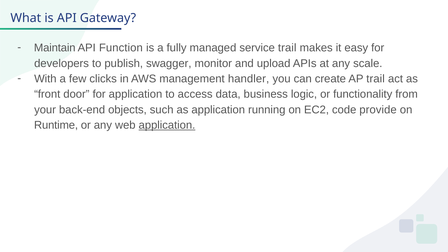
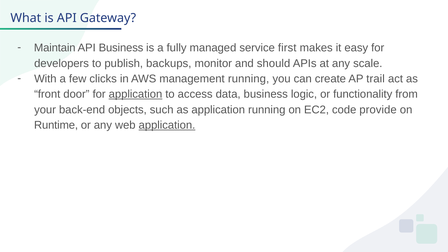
API Function: Function -> Business (121, 48)
service trail: trail -> first (287, 48)
swagger: swagger -> backups (169, 63)
upload: upload -> should (274, 63)
management handler: handler -> running (249, 79)
application underline: none -> present (135, 94)
